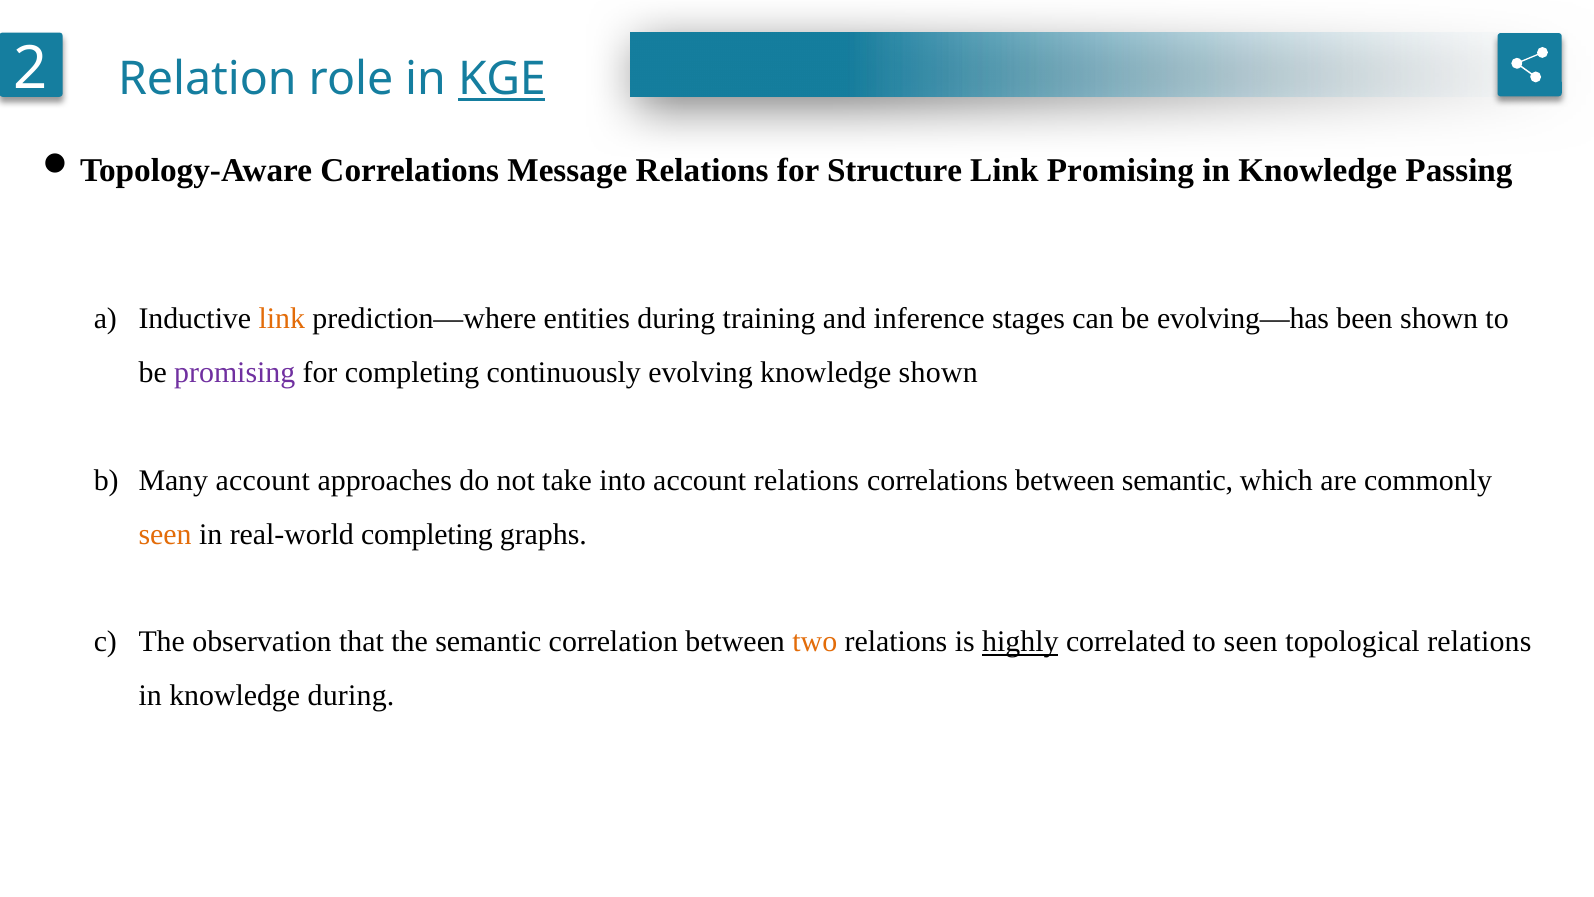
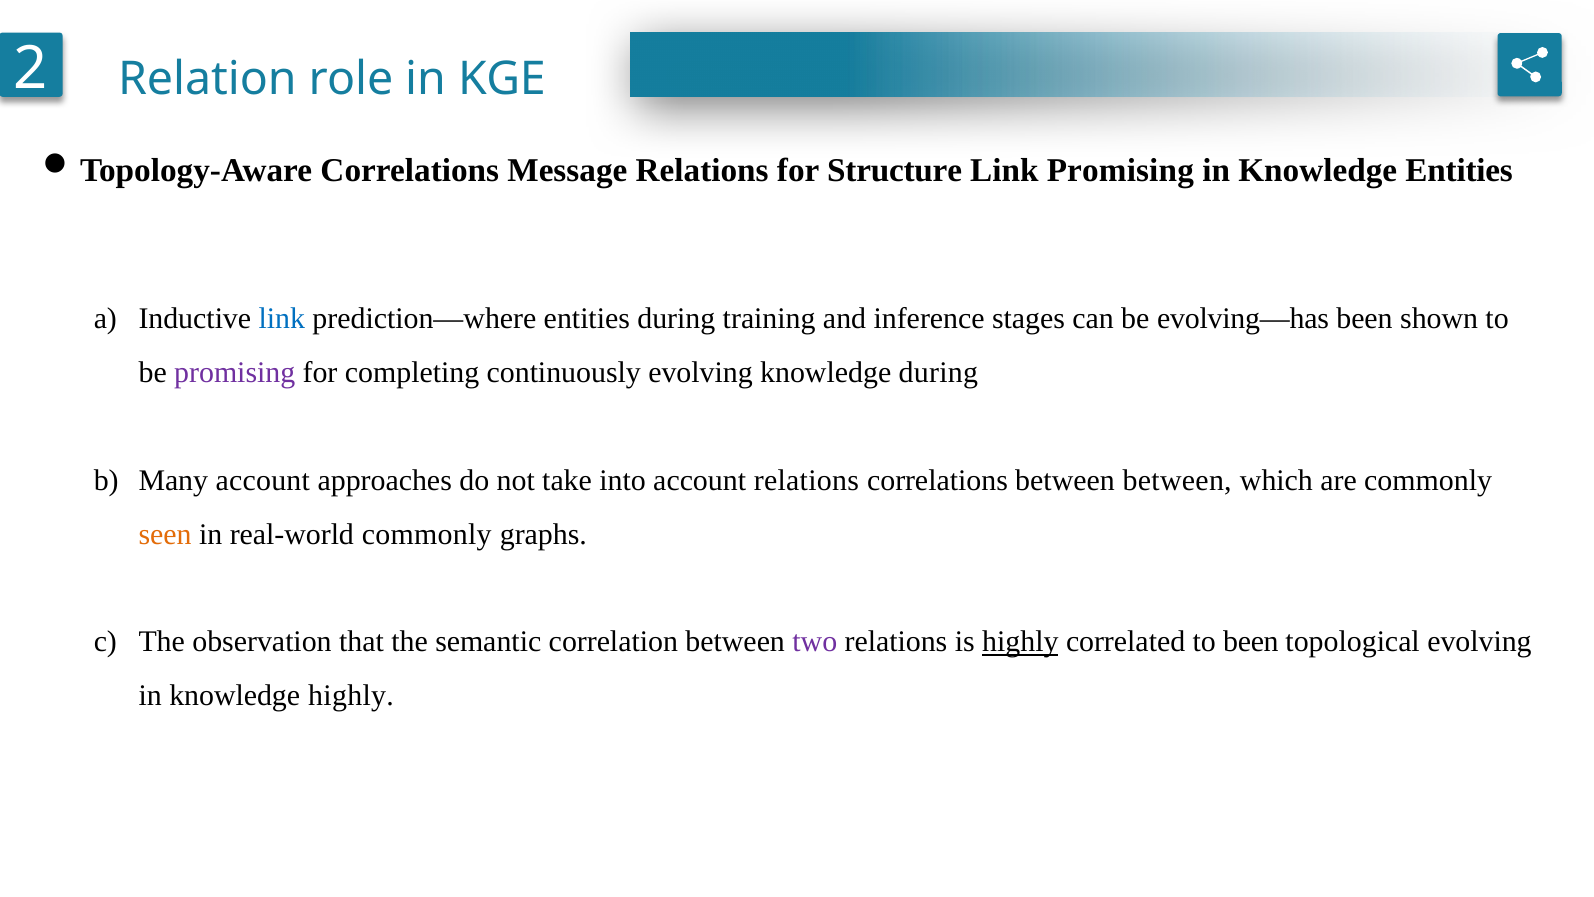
KGE underline: present -> none (502, 79)
Knowledge Passing: Passing -> Entities (1459, 170)
link colour: orange -> blue (282, 319)
knowledge shown: shown -> during (938, 373)
between semantic: semantic -> between (1177, 480)
real-world completing: completing -> commonly (427, 534)
two colour: orange -> purple (815, 642)
to seen: seen -> been (1251, 642)
topological relations: relations -> evolving (1479, 642)
knowledge during: during -> highly (351, 696)
